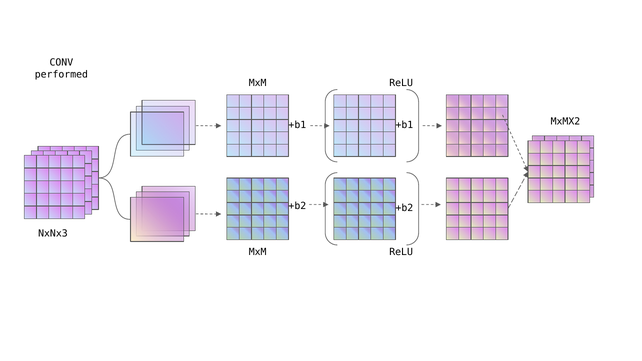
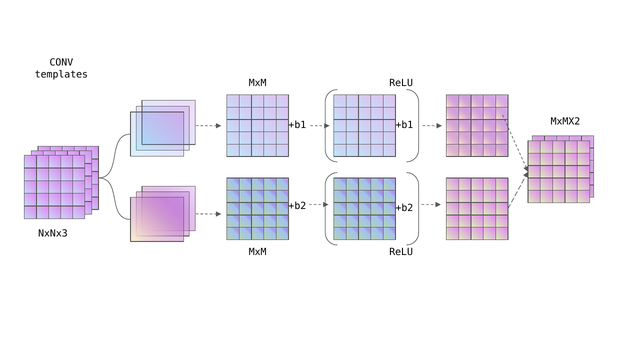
performed: performed -> templates (61, 74)
